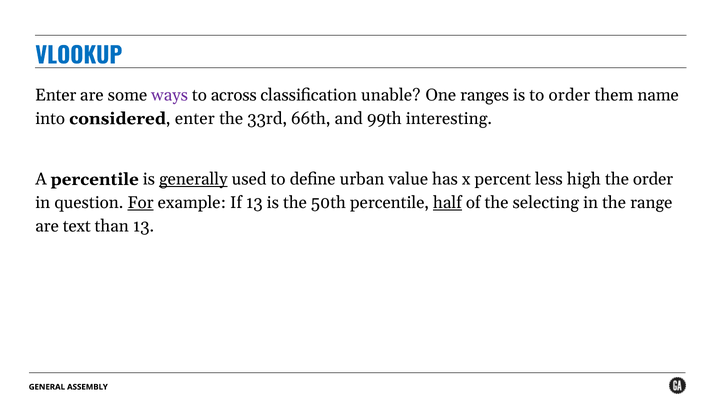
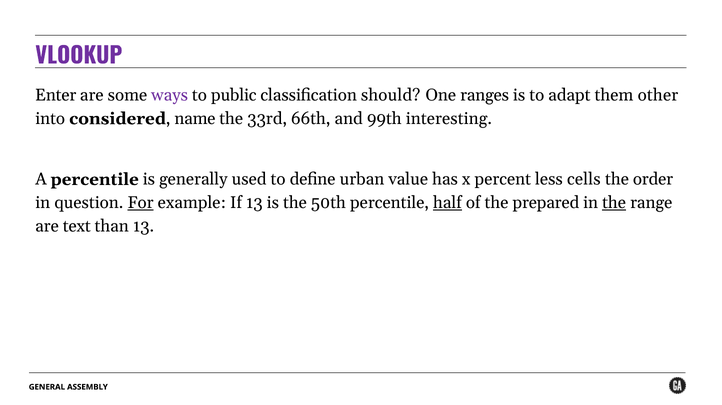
VLOOKUP colour: blue -> purple (79, 56)
across: across -> public (234, 95)
unable: unable -> should (391, 95)
to order: order -> adapt (569, 95)
name: name -> other (658, 95)
enter: enter -> name (195, 119)
generally underline: present -> none (193, 180)
high: high -> cells (584, 180)
selecting: selecting -> prepared (546, 203)
the underline: none -> present (614, 203)
